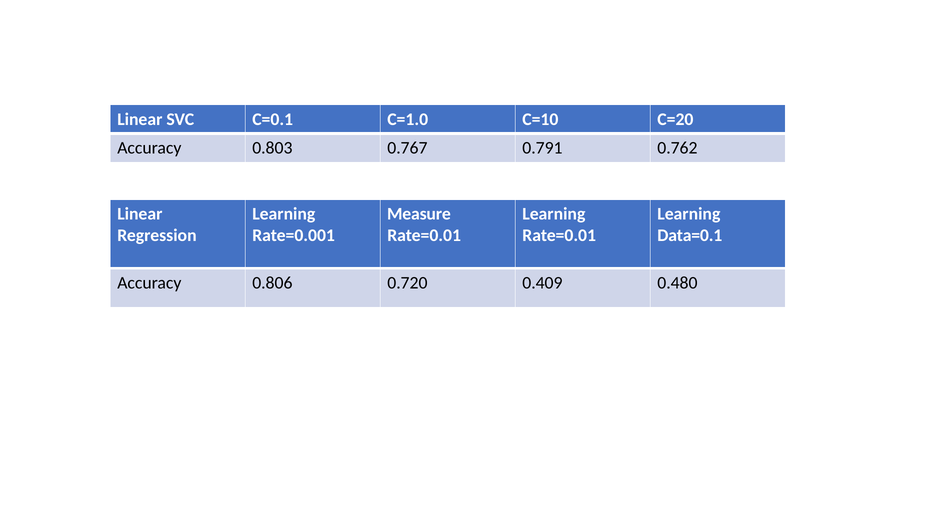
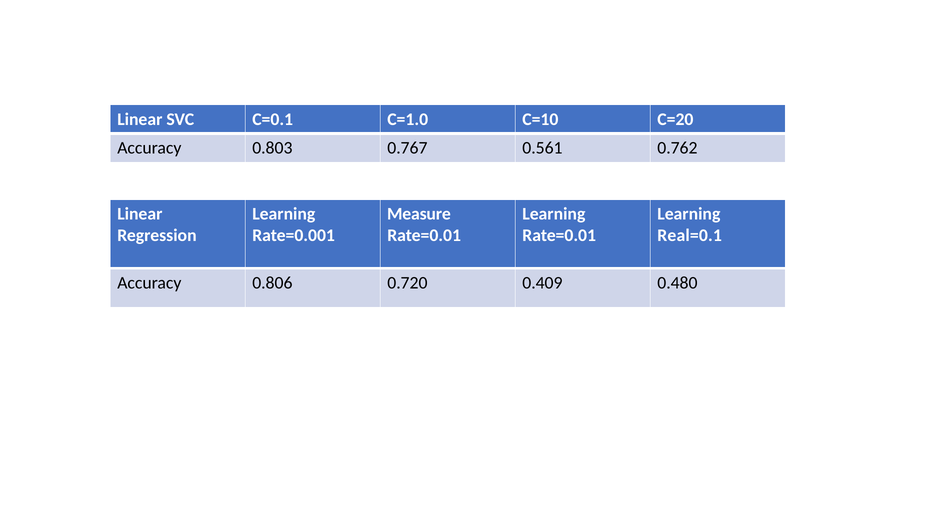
0.791: 0.791 -> 0.561 (542, 148)
Data=0.1: Data=0.1 -> Real=0.1 (690, 236)
